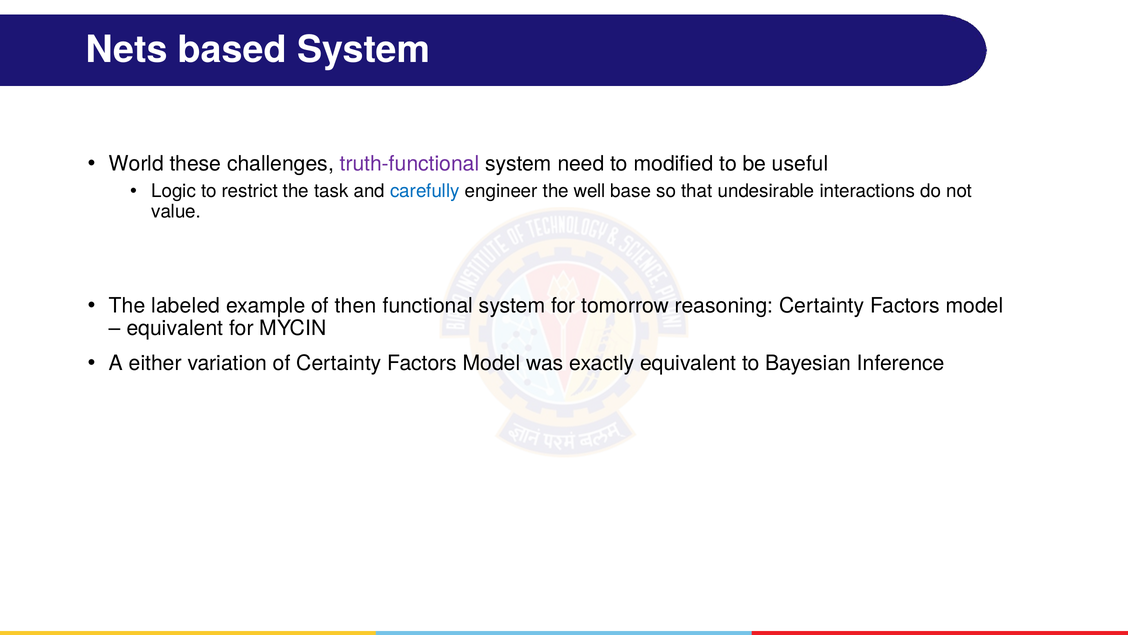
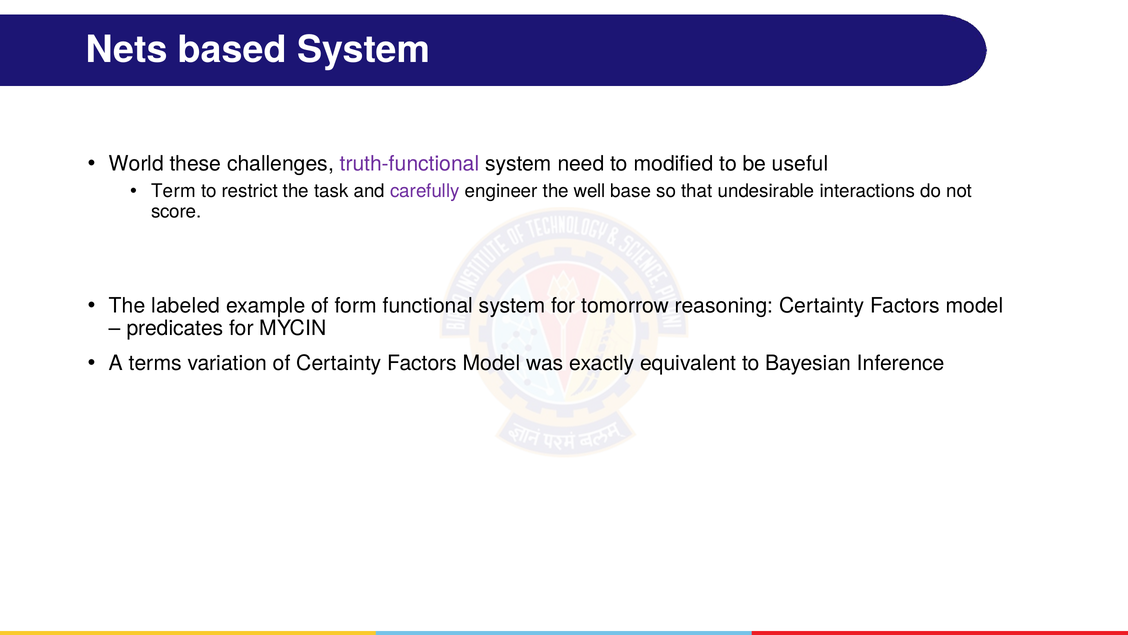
Logic: Logic -> Term (174, 191)
carefully colour: blue -> purple (425, 191)
value: value -> score (176, 211)
then: then -> form (356, 305)
equivalent: equivalent -> predicates (175, 328)
either: either -> terms (155, 363)
